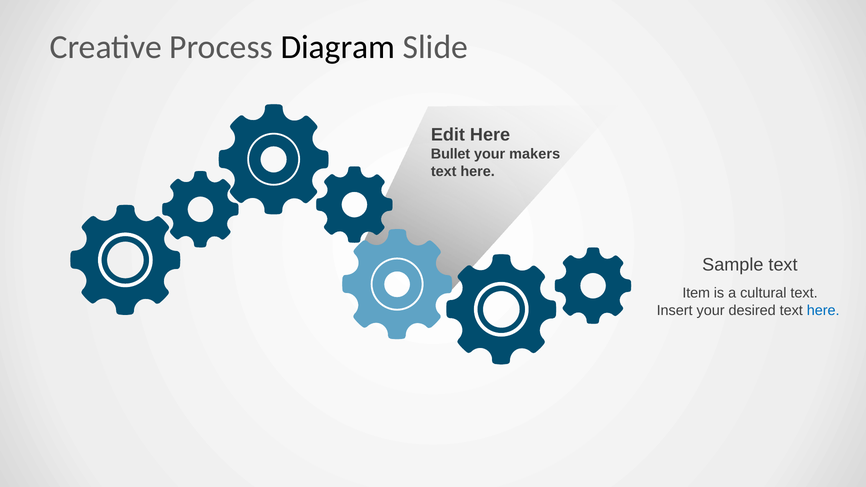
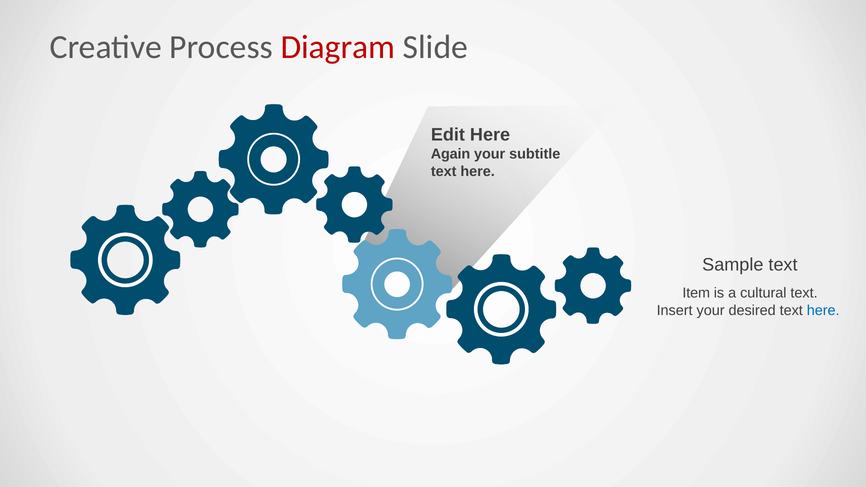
Diagram colour: black -> red (338, 47)
Bullet: Bullet -> Again (451, 154)
makers: makers -> subtitle (535, 154)
